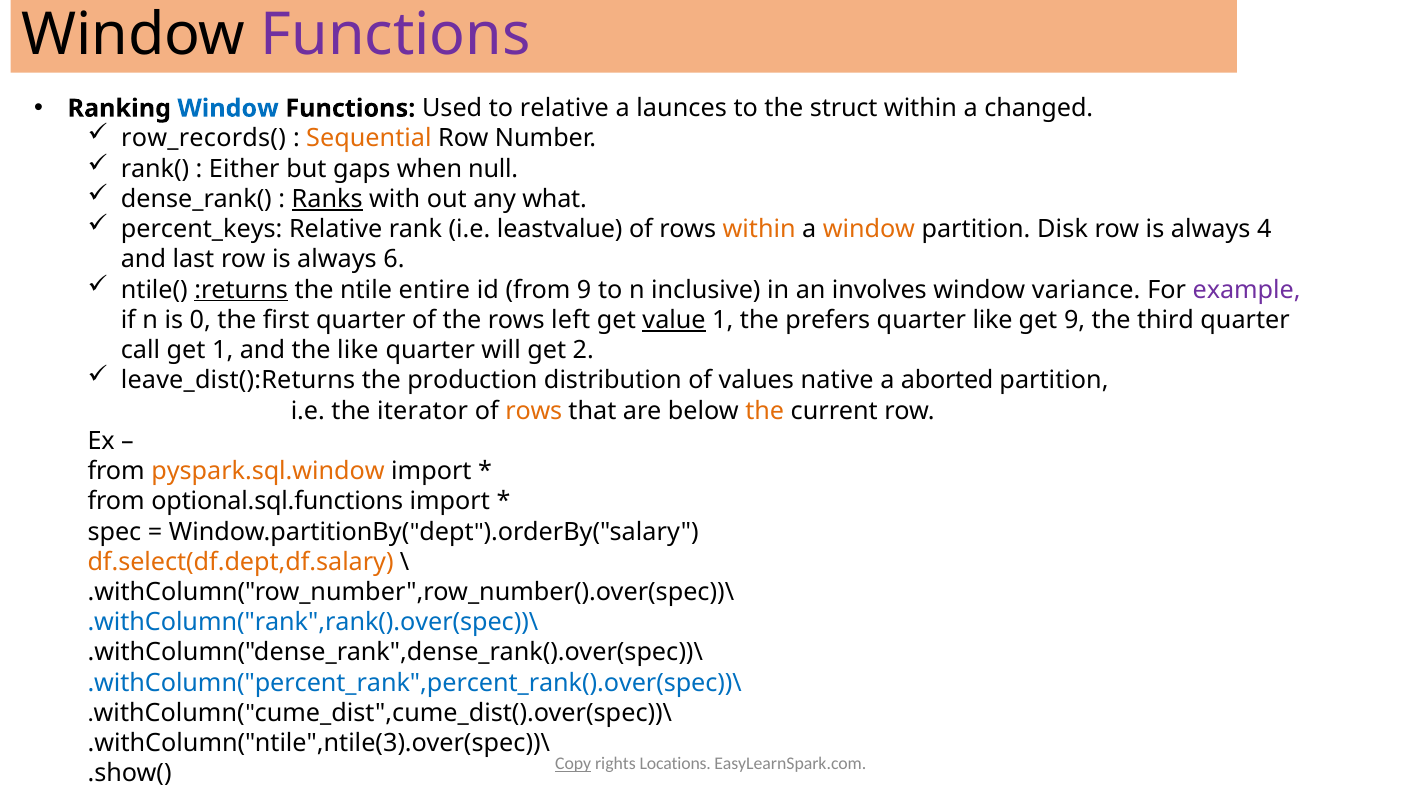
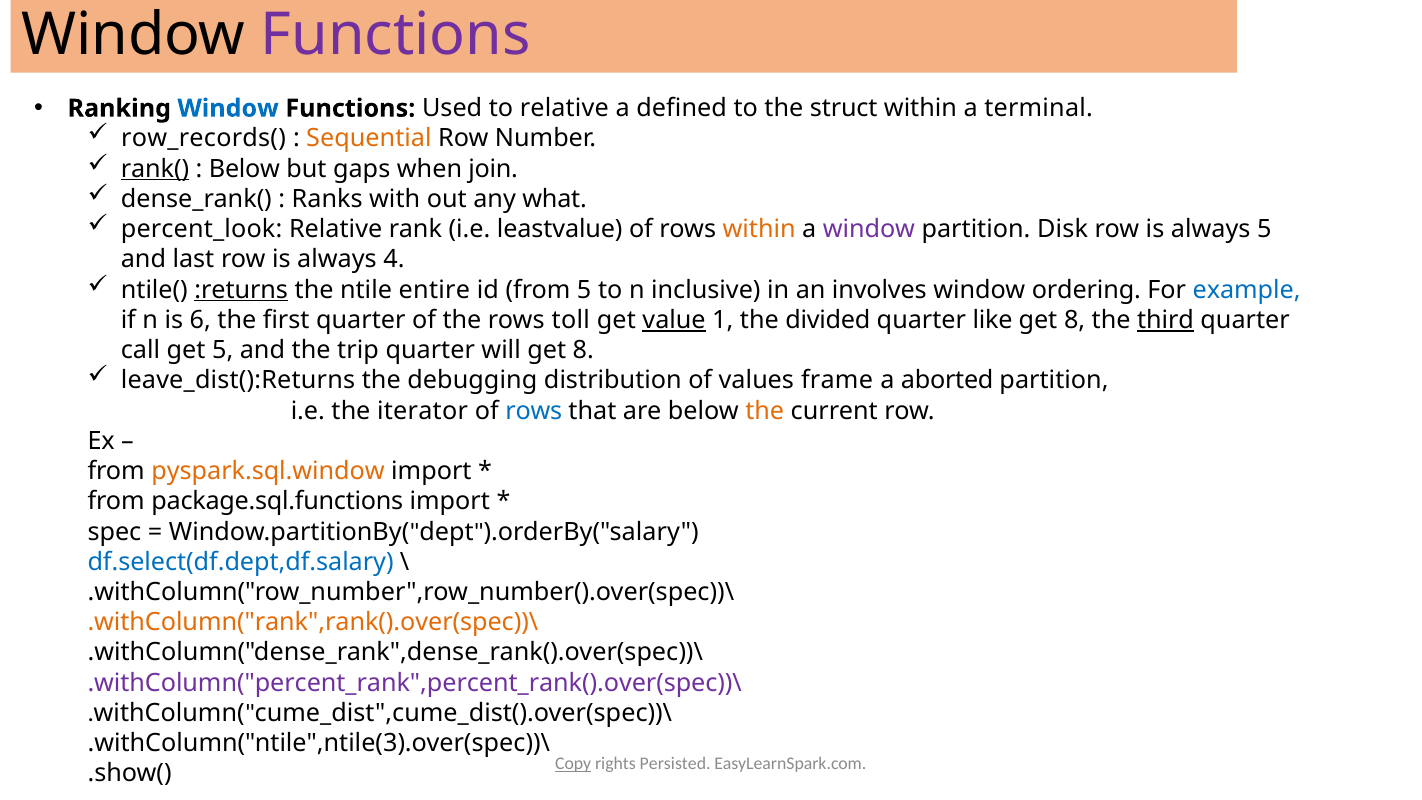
launces: launces -> defined (682, 108)
changed: changed -> terminal (1039, 108)
rank( underline: none -> present (155, 169)
Either: Either -> Below (244, 169)
null: null -> join (493, 169)
Ranks underline: present -> none (327, 199)
percent_keys: percent_keys -> percent_look (202, 229)
window colour: orange -> purple (869, 229)
always 4: 4 -> 5 (1264, 229)
6: 6 -> 4 (394, 260)
from 9: 9 -> 5 (584, 290)
variance: variance -> ordering (1086, 290)
example colour: purple -> blue (1247, 290)
0: 0 -> 6 (200, 320)
left: left -> toll (571, 320)
prefers: prefers -> divided (828, 320)
9: 9 -> 8 (1075, 320)
third underline: none -> present (1166, 320)
get 1: 1 -> 5 (223, 350)
the like: like -> trip (358, 350)
will get 2: 2 -> 8 (583, 350)
production: production -> debugging (472, 380)
native: native -> frame (837, 380)
rows colour: orange -> blue (534, 411)
optional.sql.functions: optional.sql.functions -> package.sql.functions (277, 501)
df.select(df.dept,df.salary colour: orange -> blue (241, 562)
.withColumn("rank",rank().over(spec))\ colour: blue -> orange (313, 622)
.withColumn("percent_rank",percent_rank().over(spec))\ colour: blue -> purple (415, 683)
Locations: Locations -> Persisted (675, 764)
